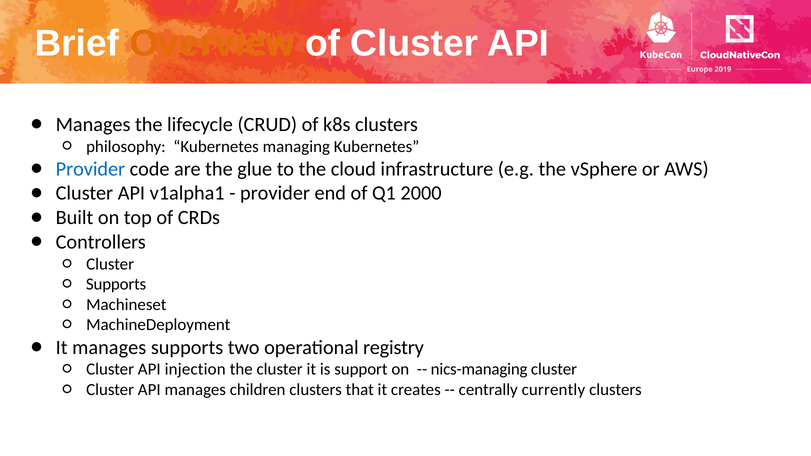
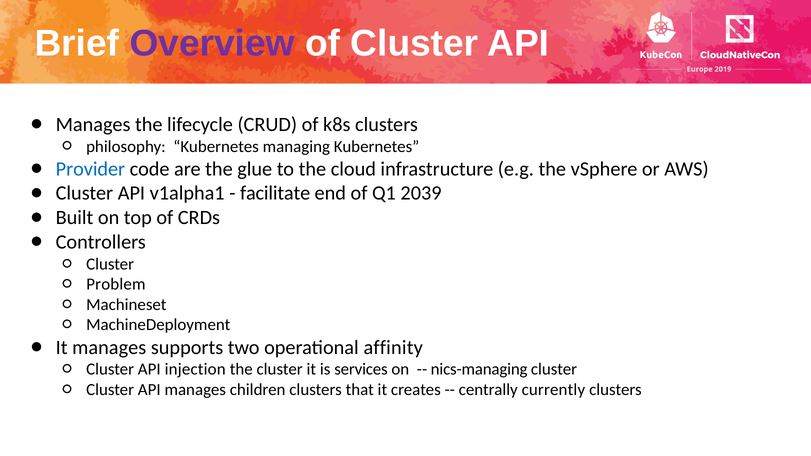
Overview colour: orange -> purple (212, 43)
provider: provider -> facilitate (275, 193)
2000: 2000 -> 2039 (421, 193)
Supports: Supports -> Problem (116, 284)
registry: registry -> affinity (393, 347)
support: support -> services (361, 370)
